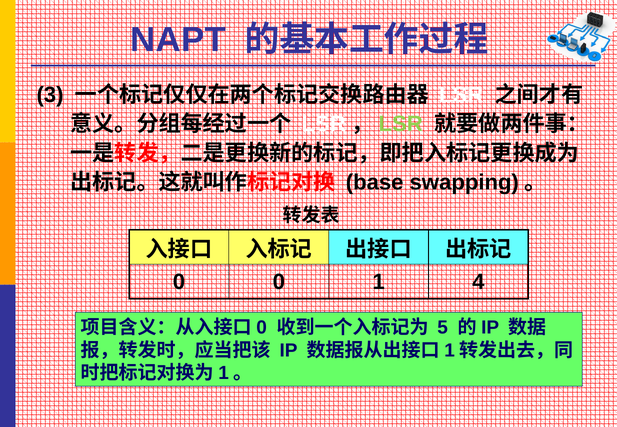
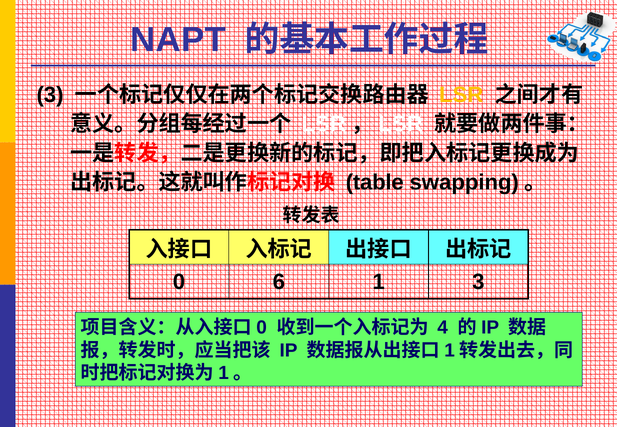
LSR colour: white -> yellow (461, 95)
LSR colour: light green -> white (401, 124)
base: base -> table (375, 183)
0 0: 0 -> 6 (279, 282)
1 4: 4 -> 3 (478, 282)
5: 5 -> 4 (443, 328)
